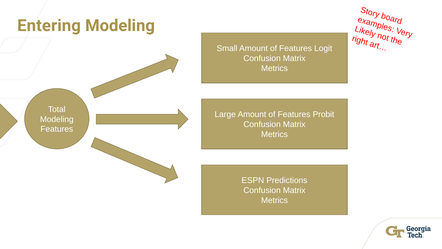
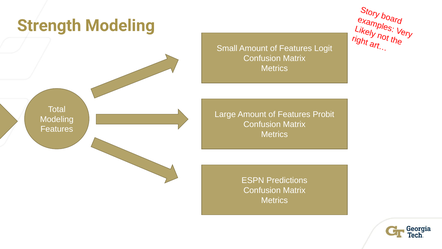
Entering: Entering -> Strength (49, 26)
